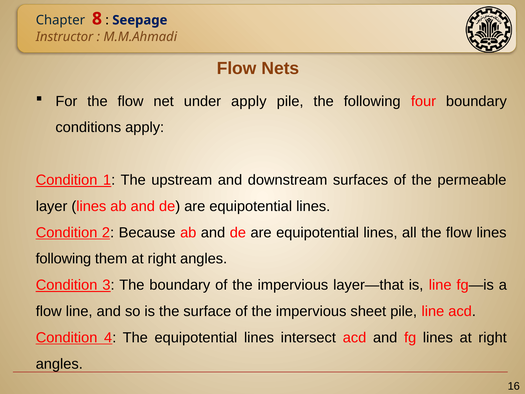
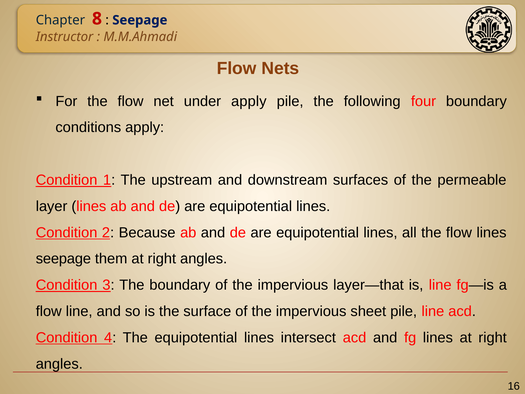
following: following -> seepage (63, 259)
